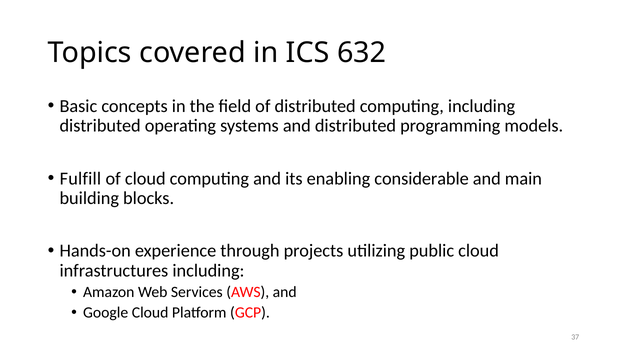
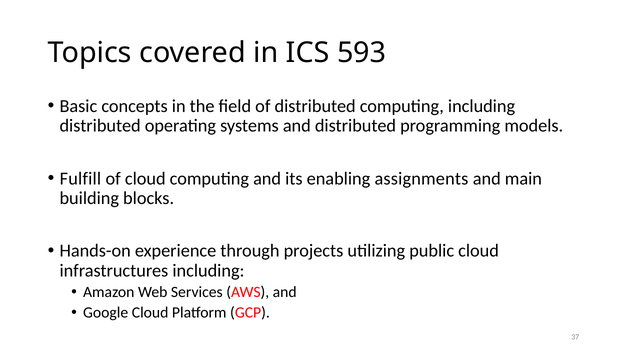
632: 632 -> 593 (362, 53)
considerable: considerable -> assignments (421, 178)
